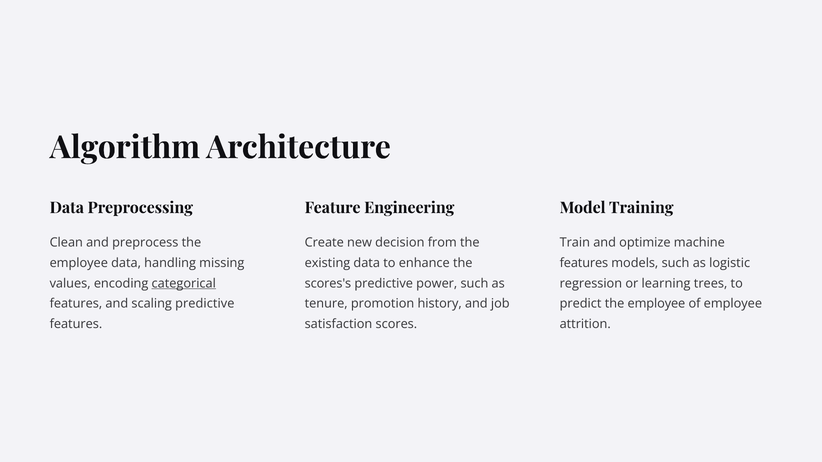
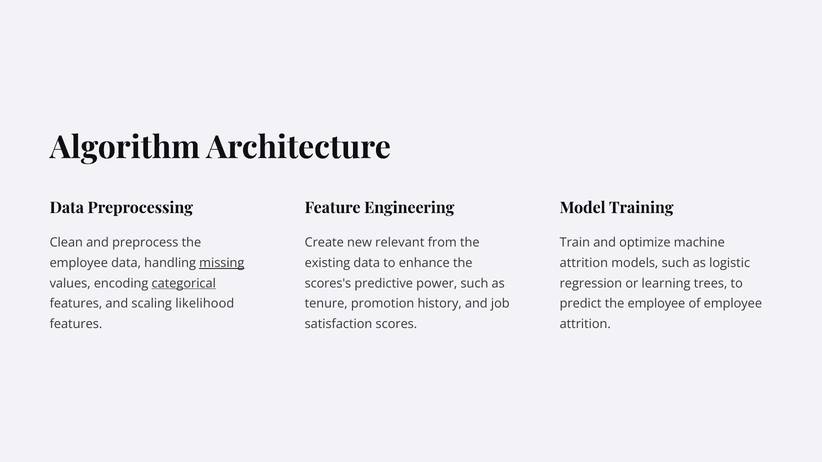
decision: decision -> relevant (400, 243)
missing underline: none -> present (222, 263)
features: features -> attrition (584, 263)
scaling predictive: predictive -> likelihood (205, 304)
